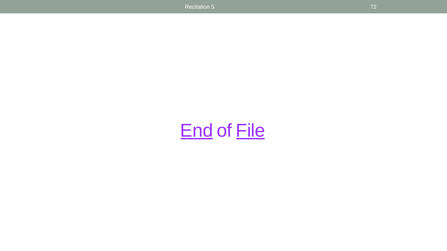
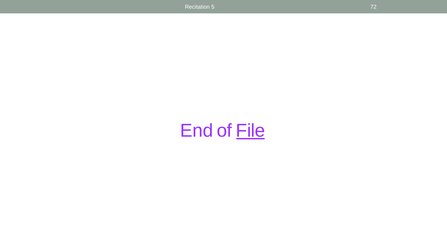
End underline: present -> none (197, 131)
